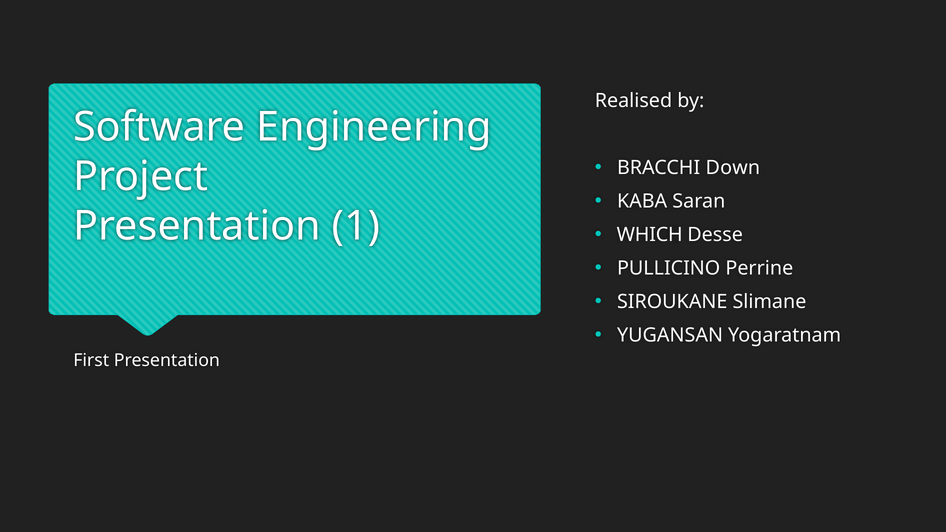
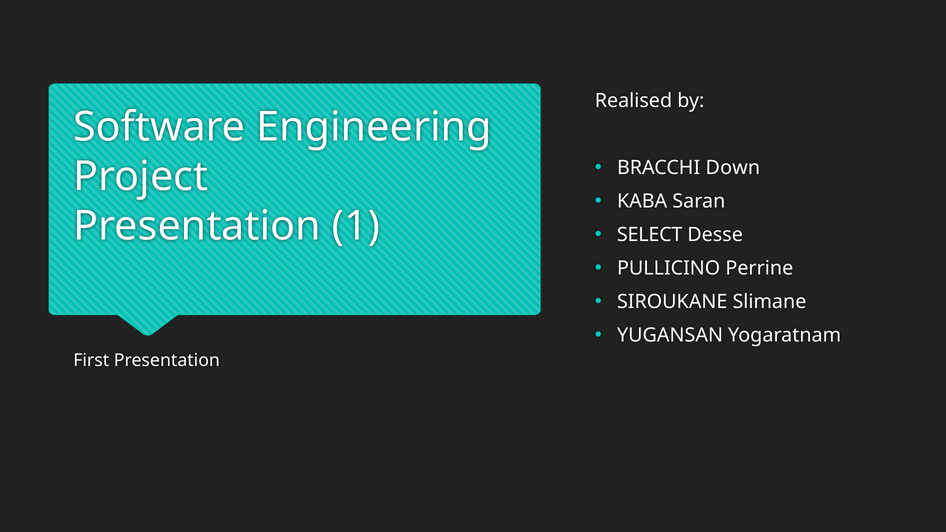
WHICH: WHICH -> SELECT (650, 235)
